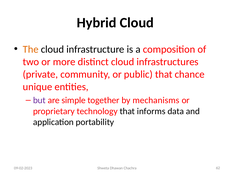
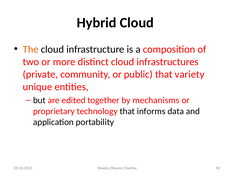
chance: chance -> variety (190, 74)
but colour: purple -> black (39, 100)
simple: simple -> edited (74, 100)
